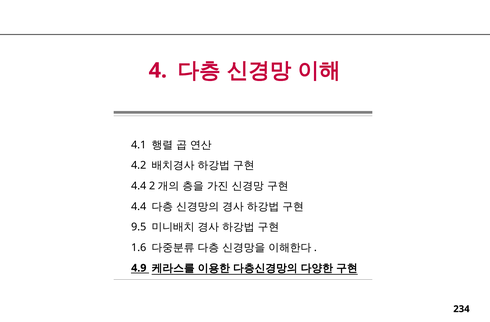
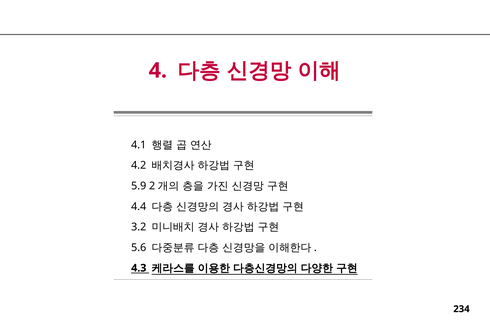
4.4: 4.4 -> 5.9 (139, 186)
9.5: 9.5 -> 3.2 (139, 227)
1.6: 1.6 -> 5.6 (139, 247)
4.9: 4.9 -> 4.3 (139, 268)
